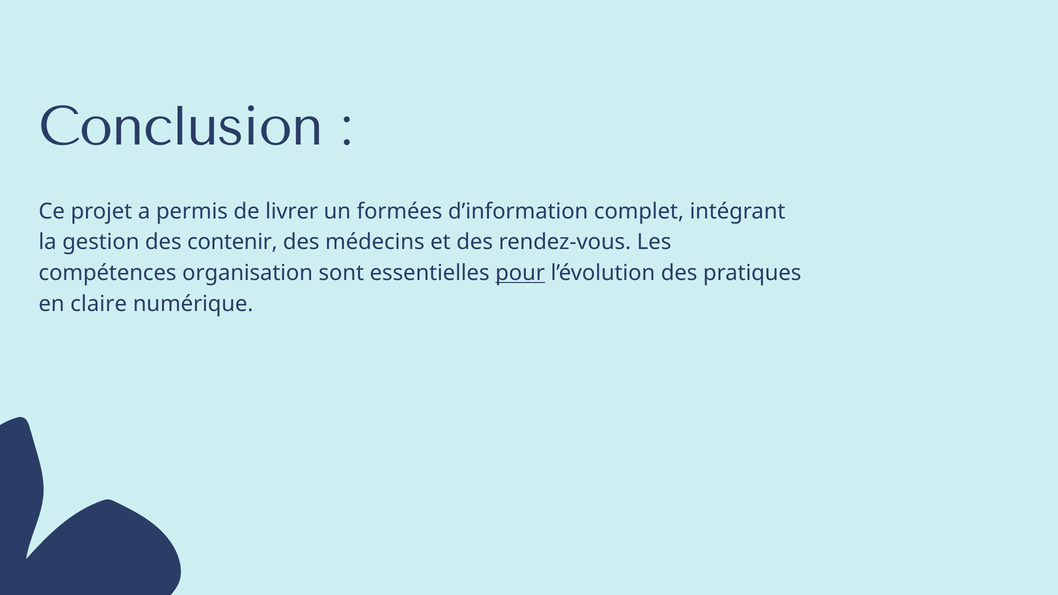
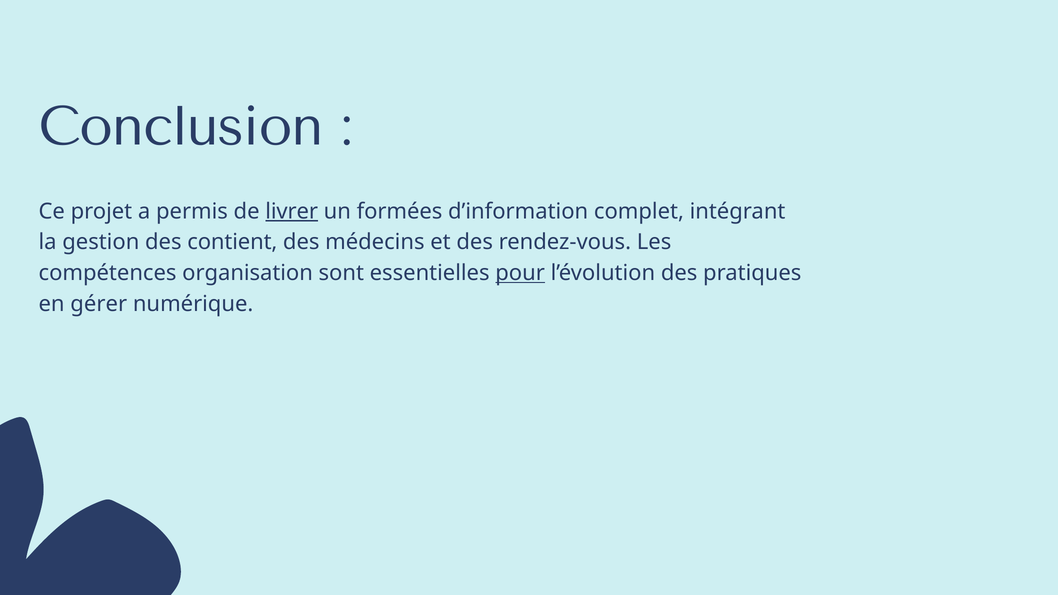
livrer underline: none -> present (292, 211)
contenir: contenir -> contient (232, 242)
claire: claire -> gérer (99, 304)
